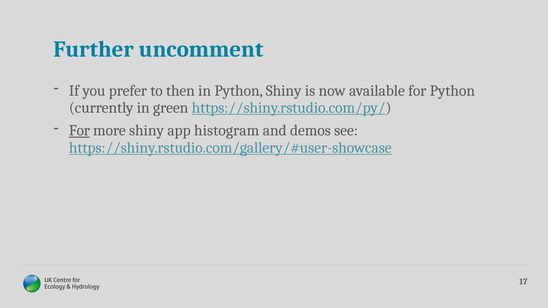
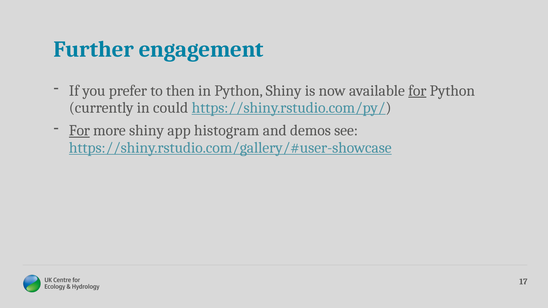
uncomment: uncomment -> engagement (201, 49)
for underline: none -> present (417, 91)
green: green -> could (171, 108)
